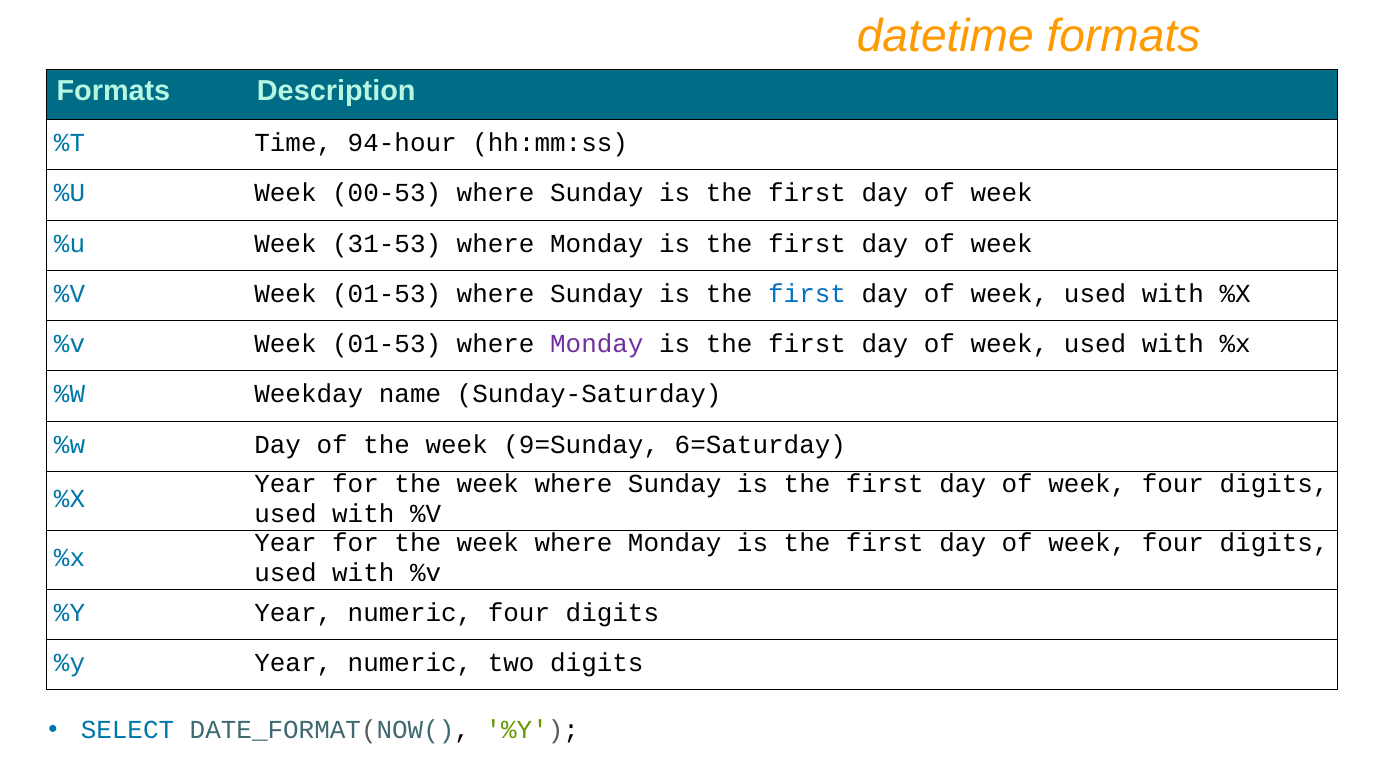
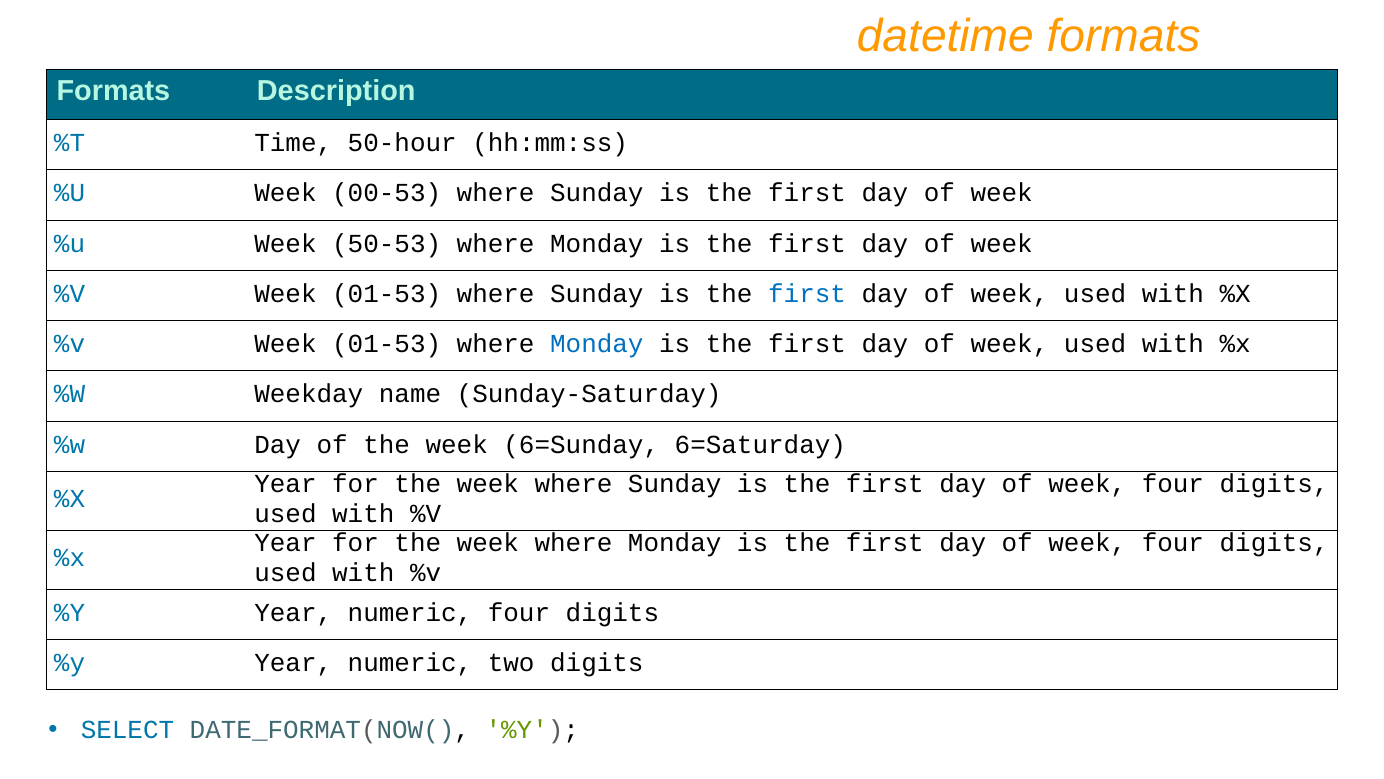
94-hour: 94-hour -> 50-hour (402, 143)
31-53: 31-53 -> 50-53 (387, 243)
Monday colour: purple -> blue (597, 344)
9=Sunday: 9=Sunday -> 6=Sunday (581, 444)
